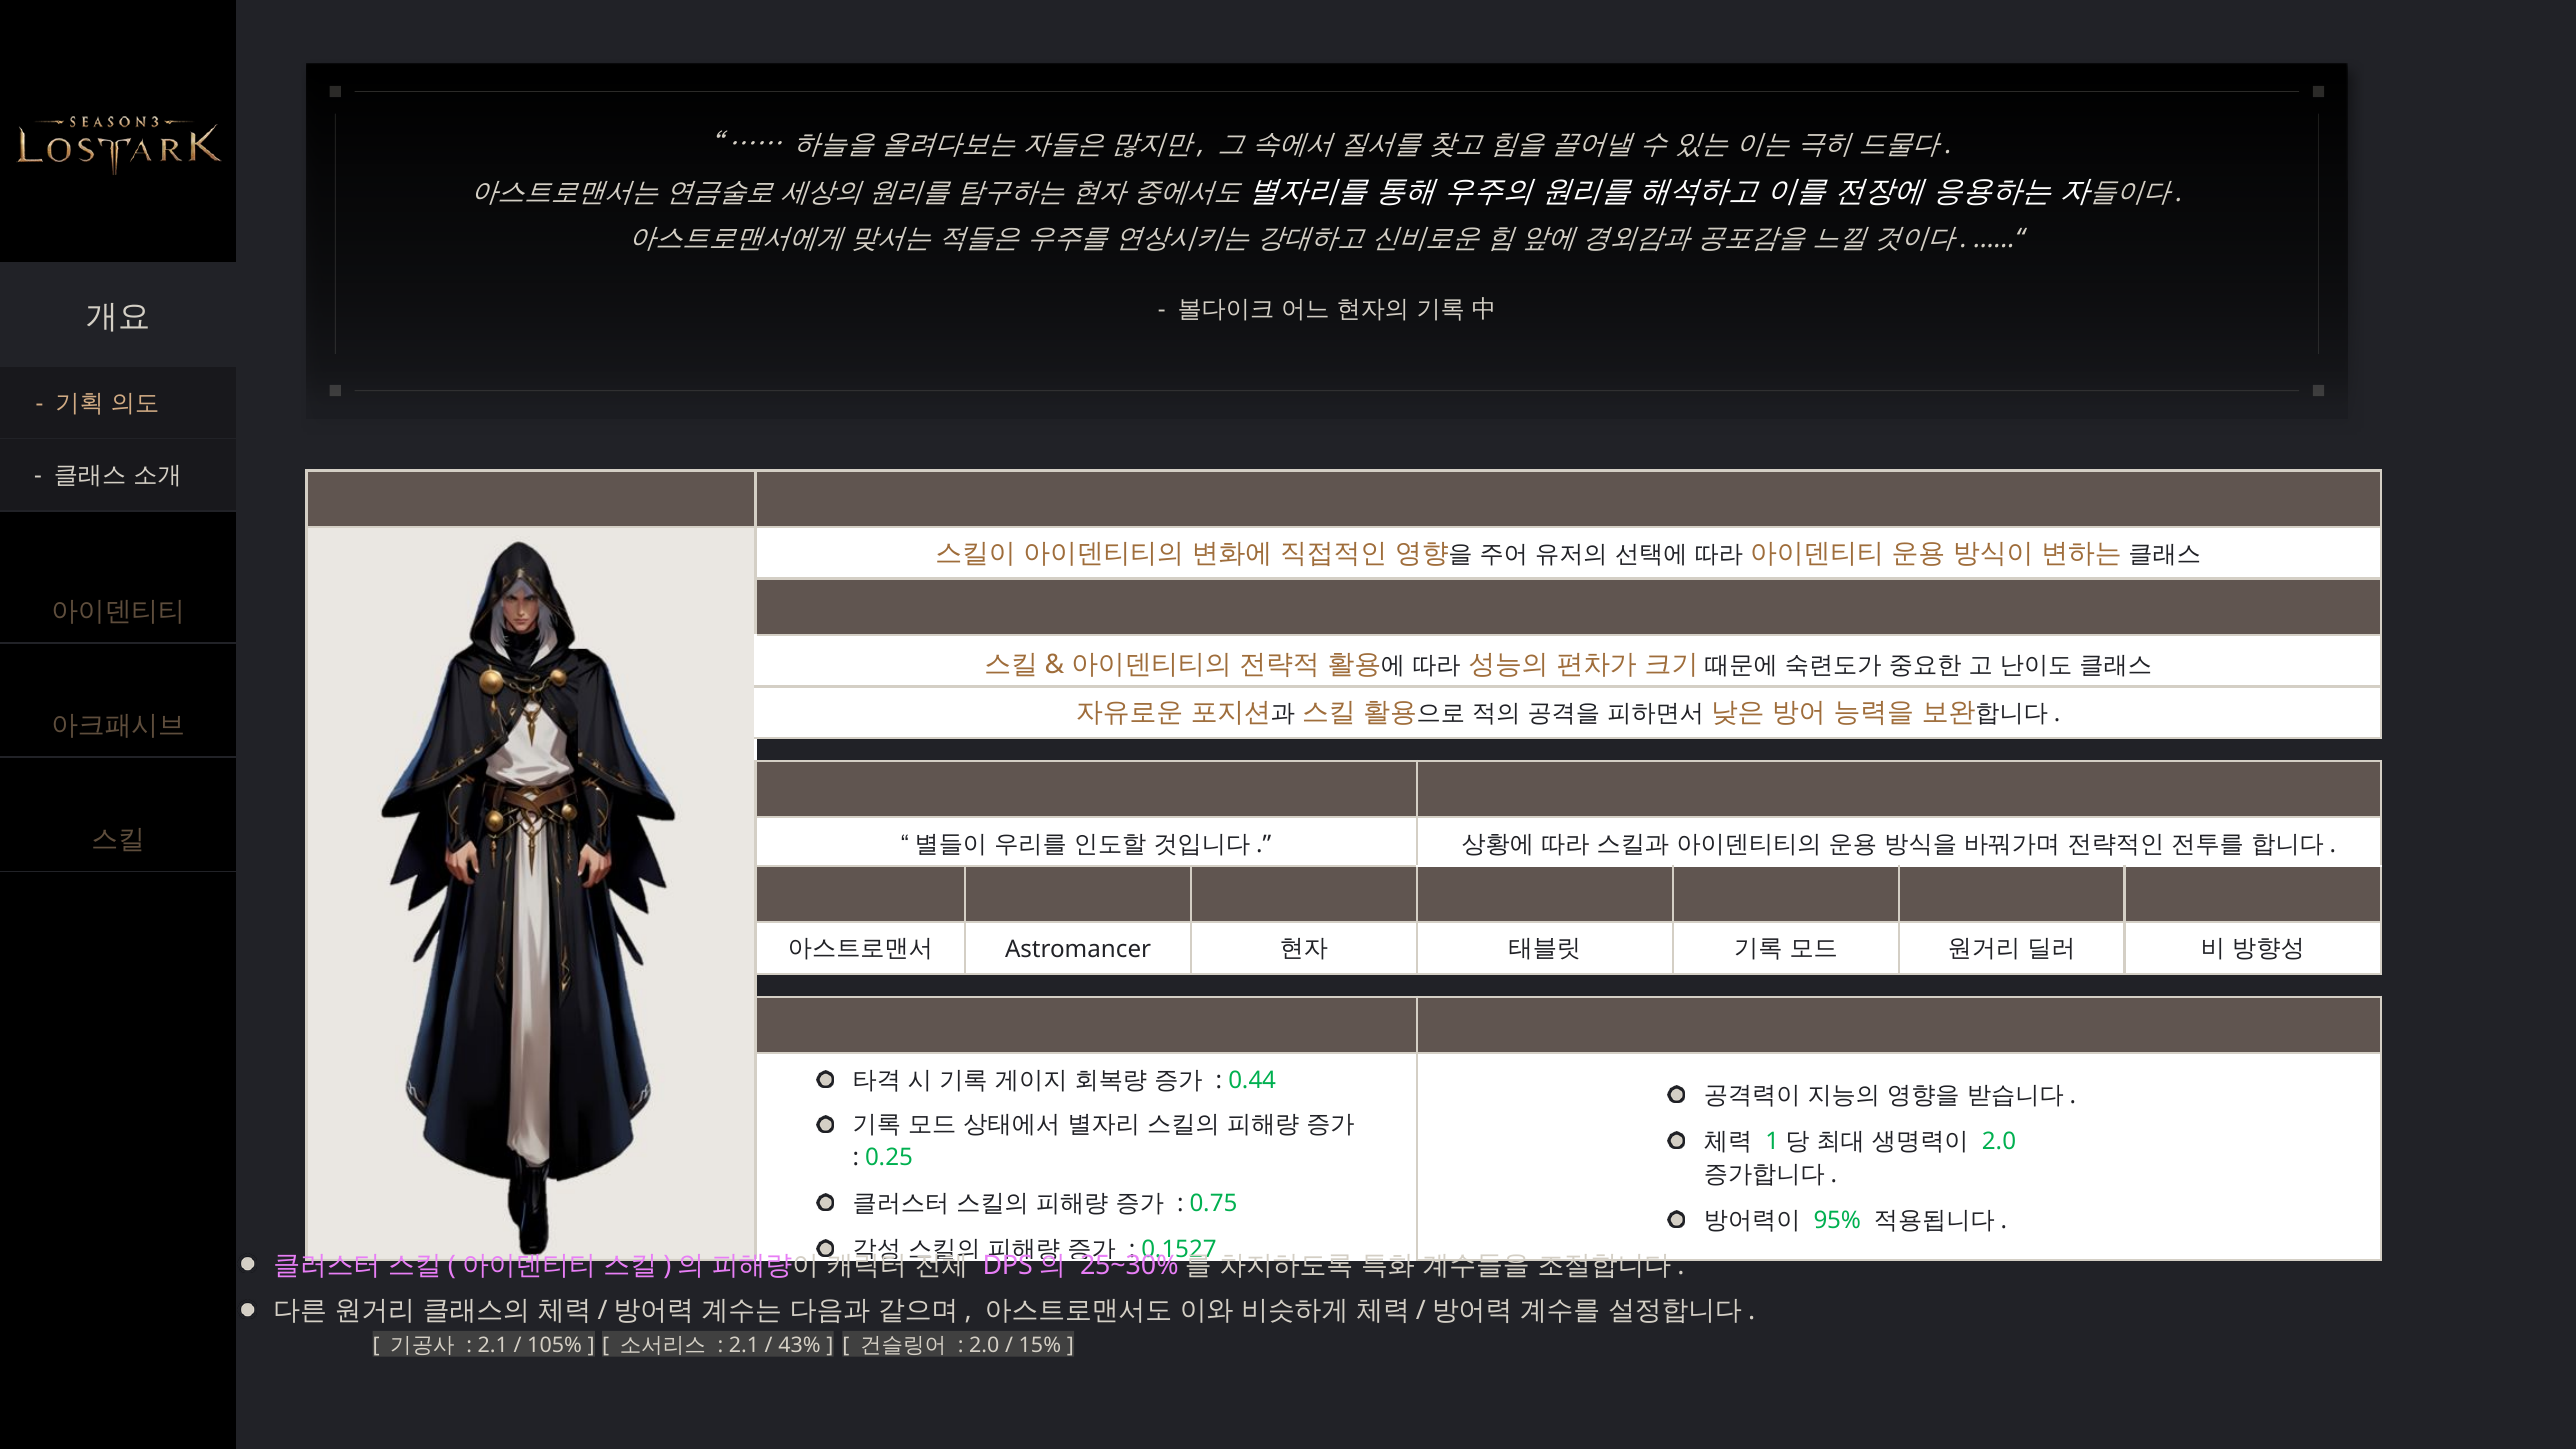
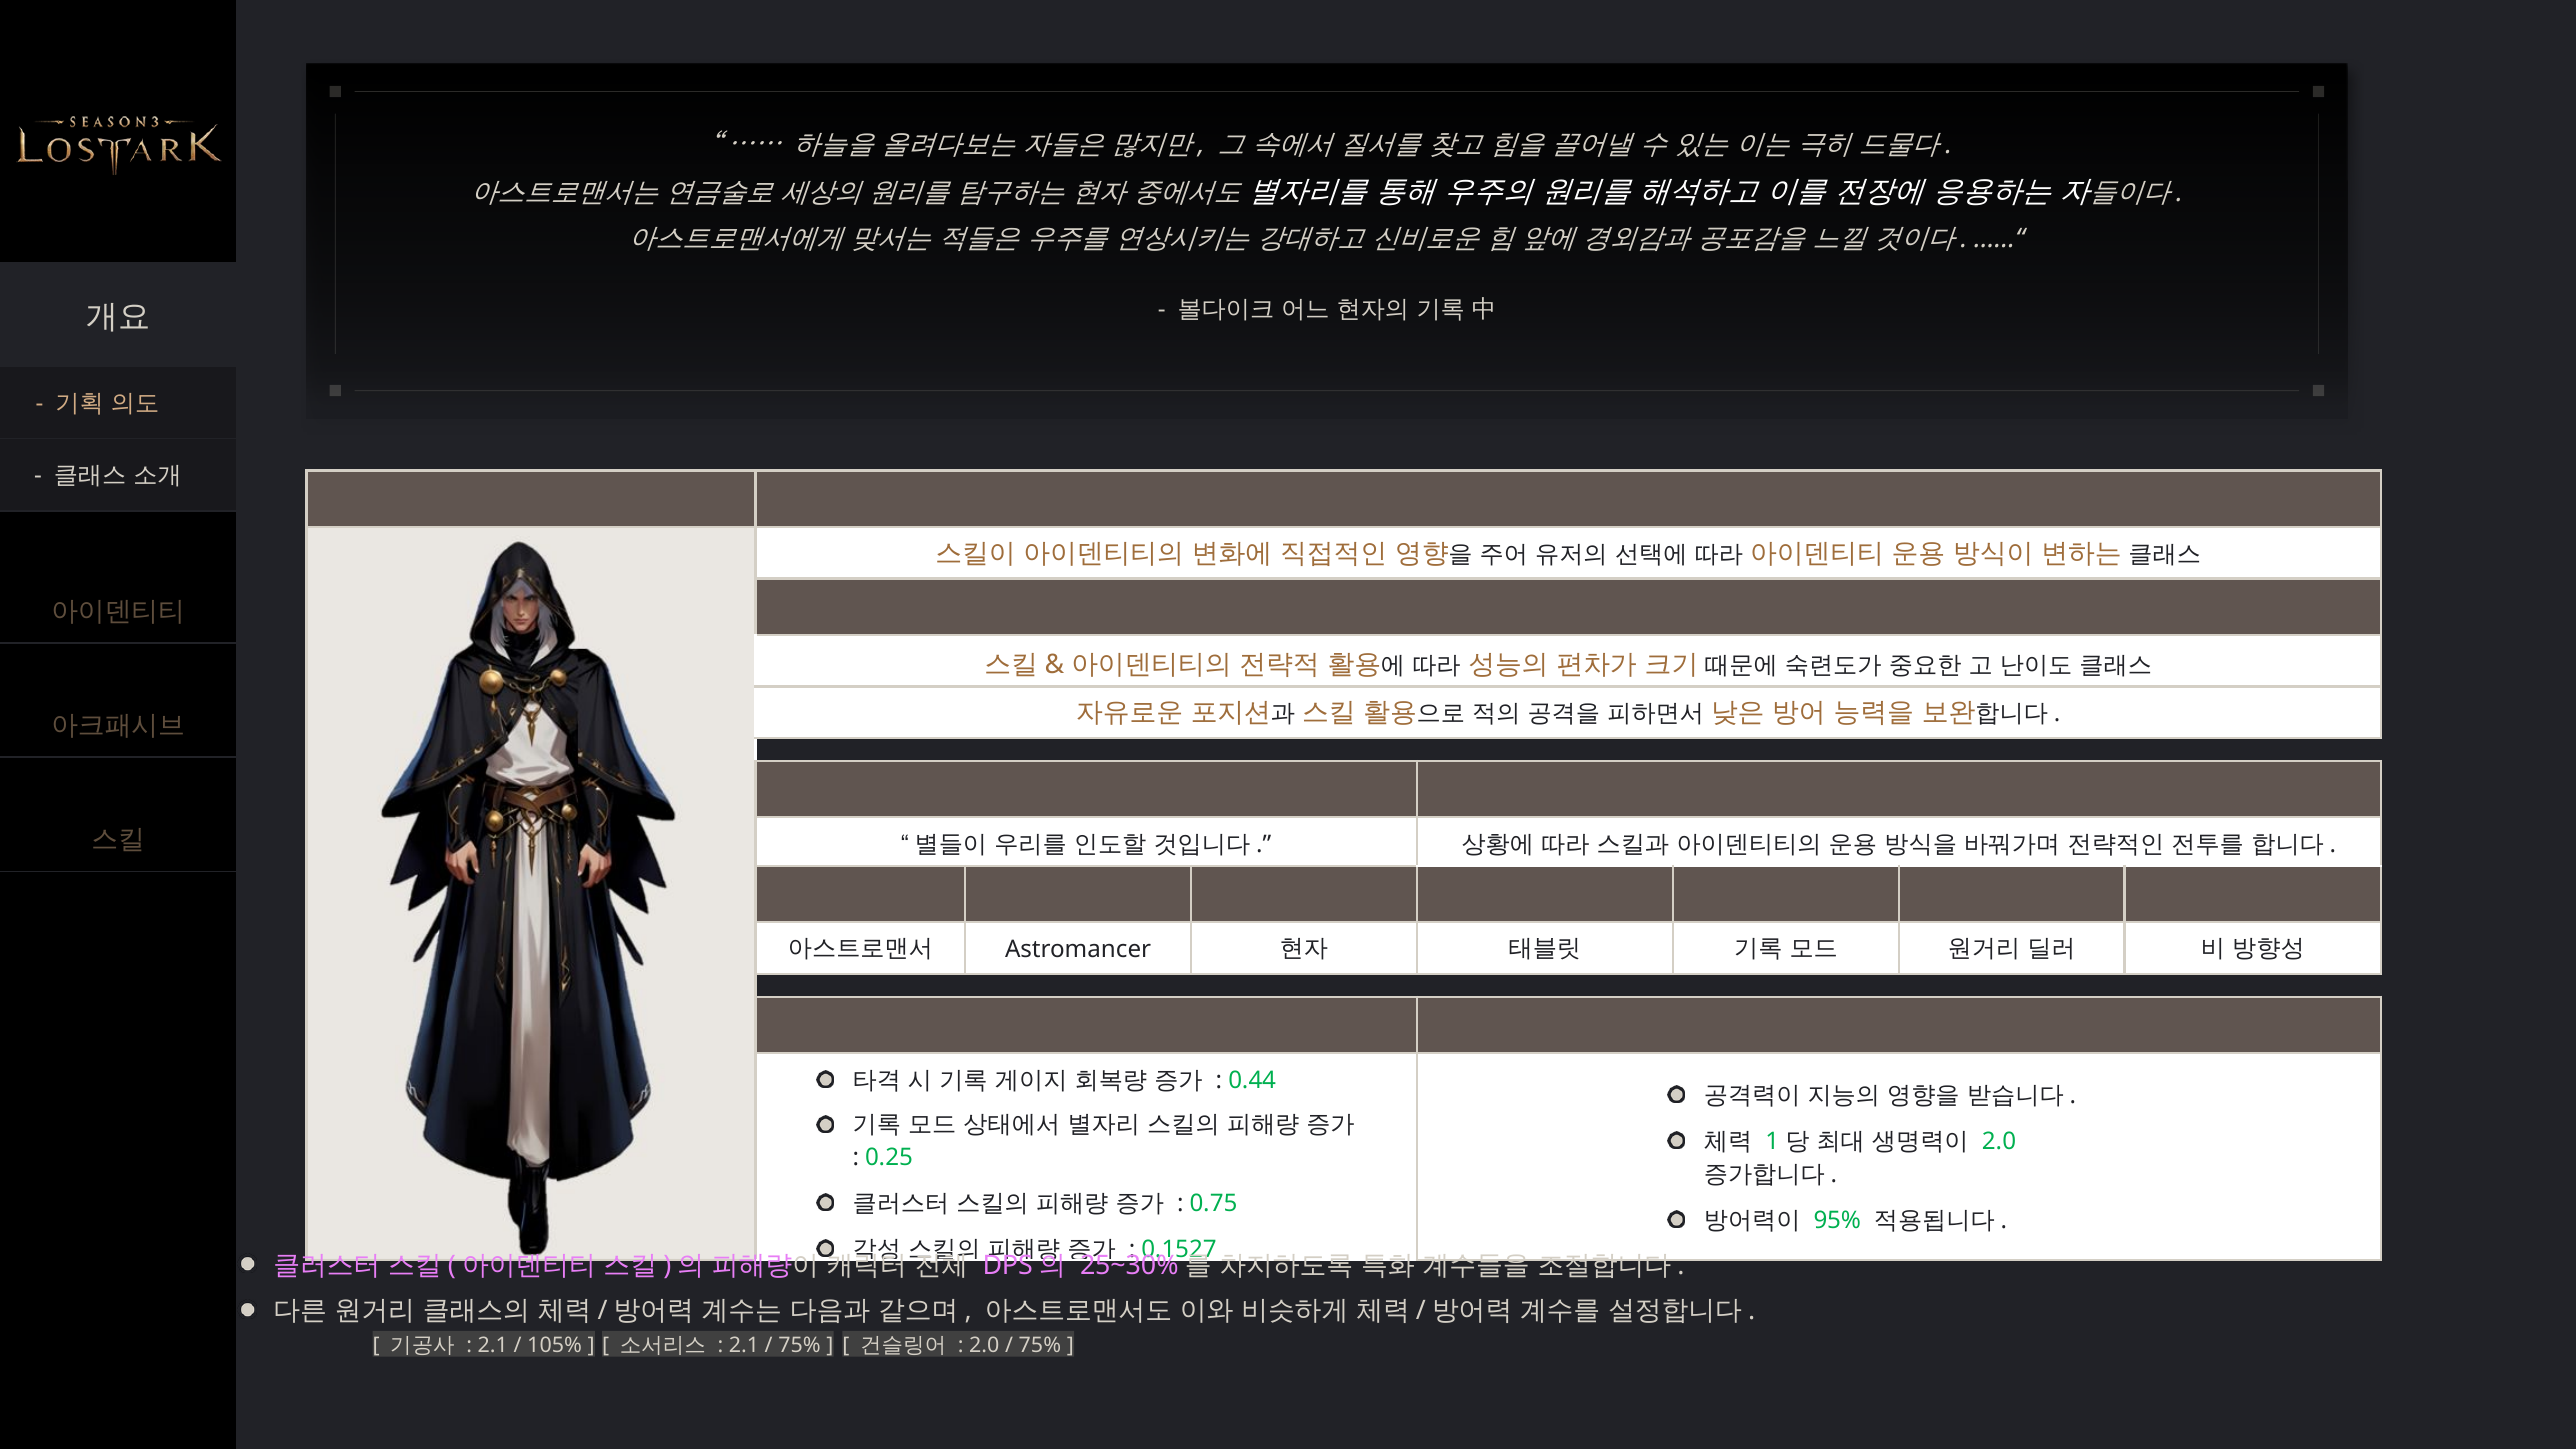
43%: 43% -> 75% (800, 1345)
15%: 15% -> 75% (1040, 1345)
